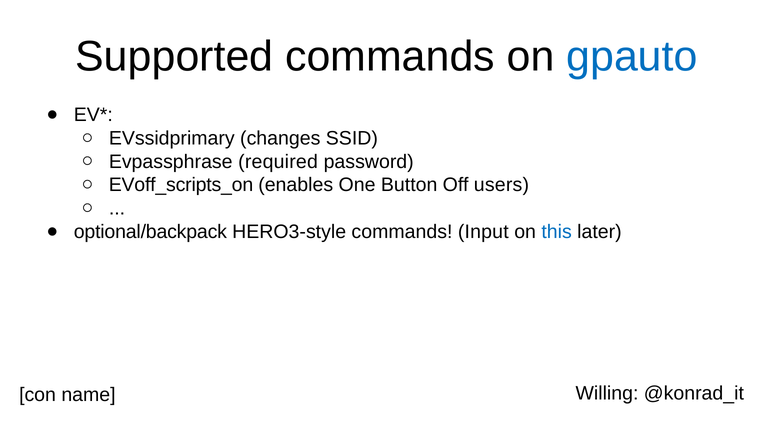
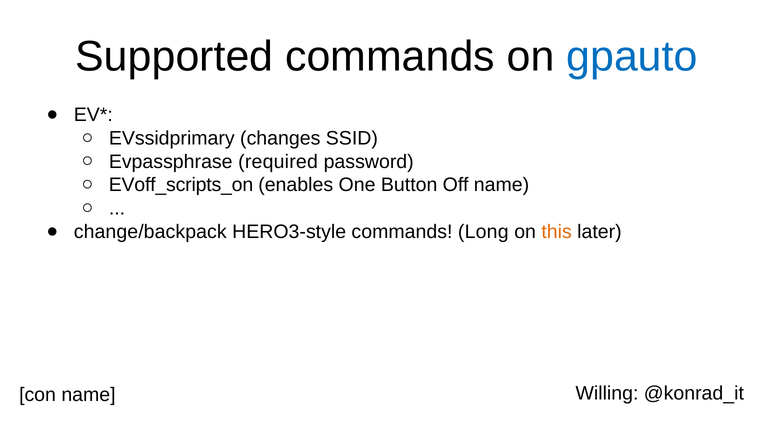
Off users: users -> name (502, 185)
optional/backpack: optional/backpack -> change/backpack (150, 232)
Input: Input -> Long (483, 232)
this colour: blue -> orange (557, 232)
